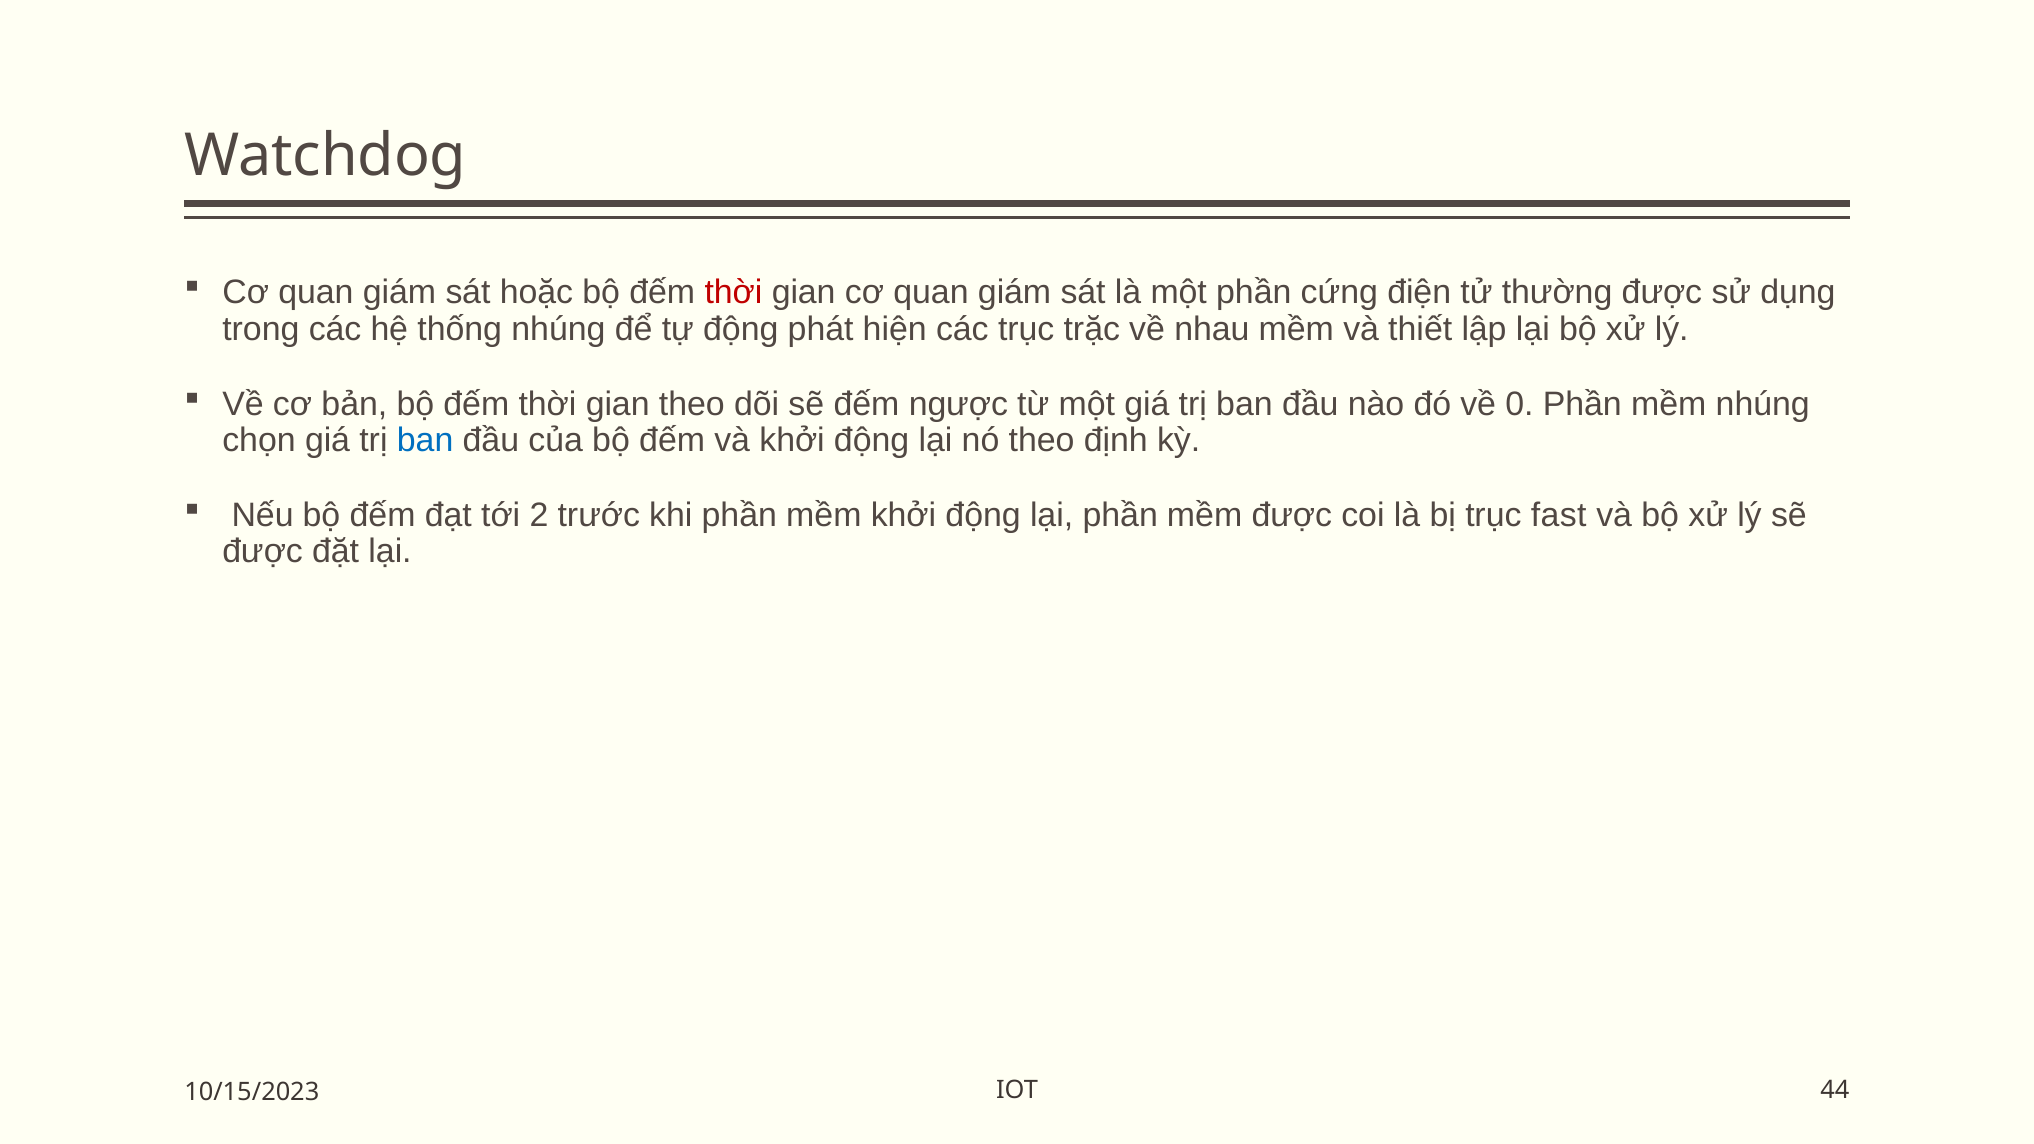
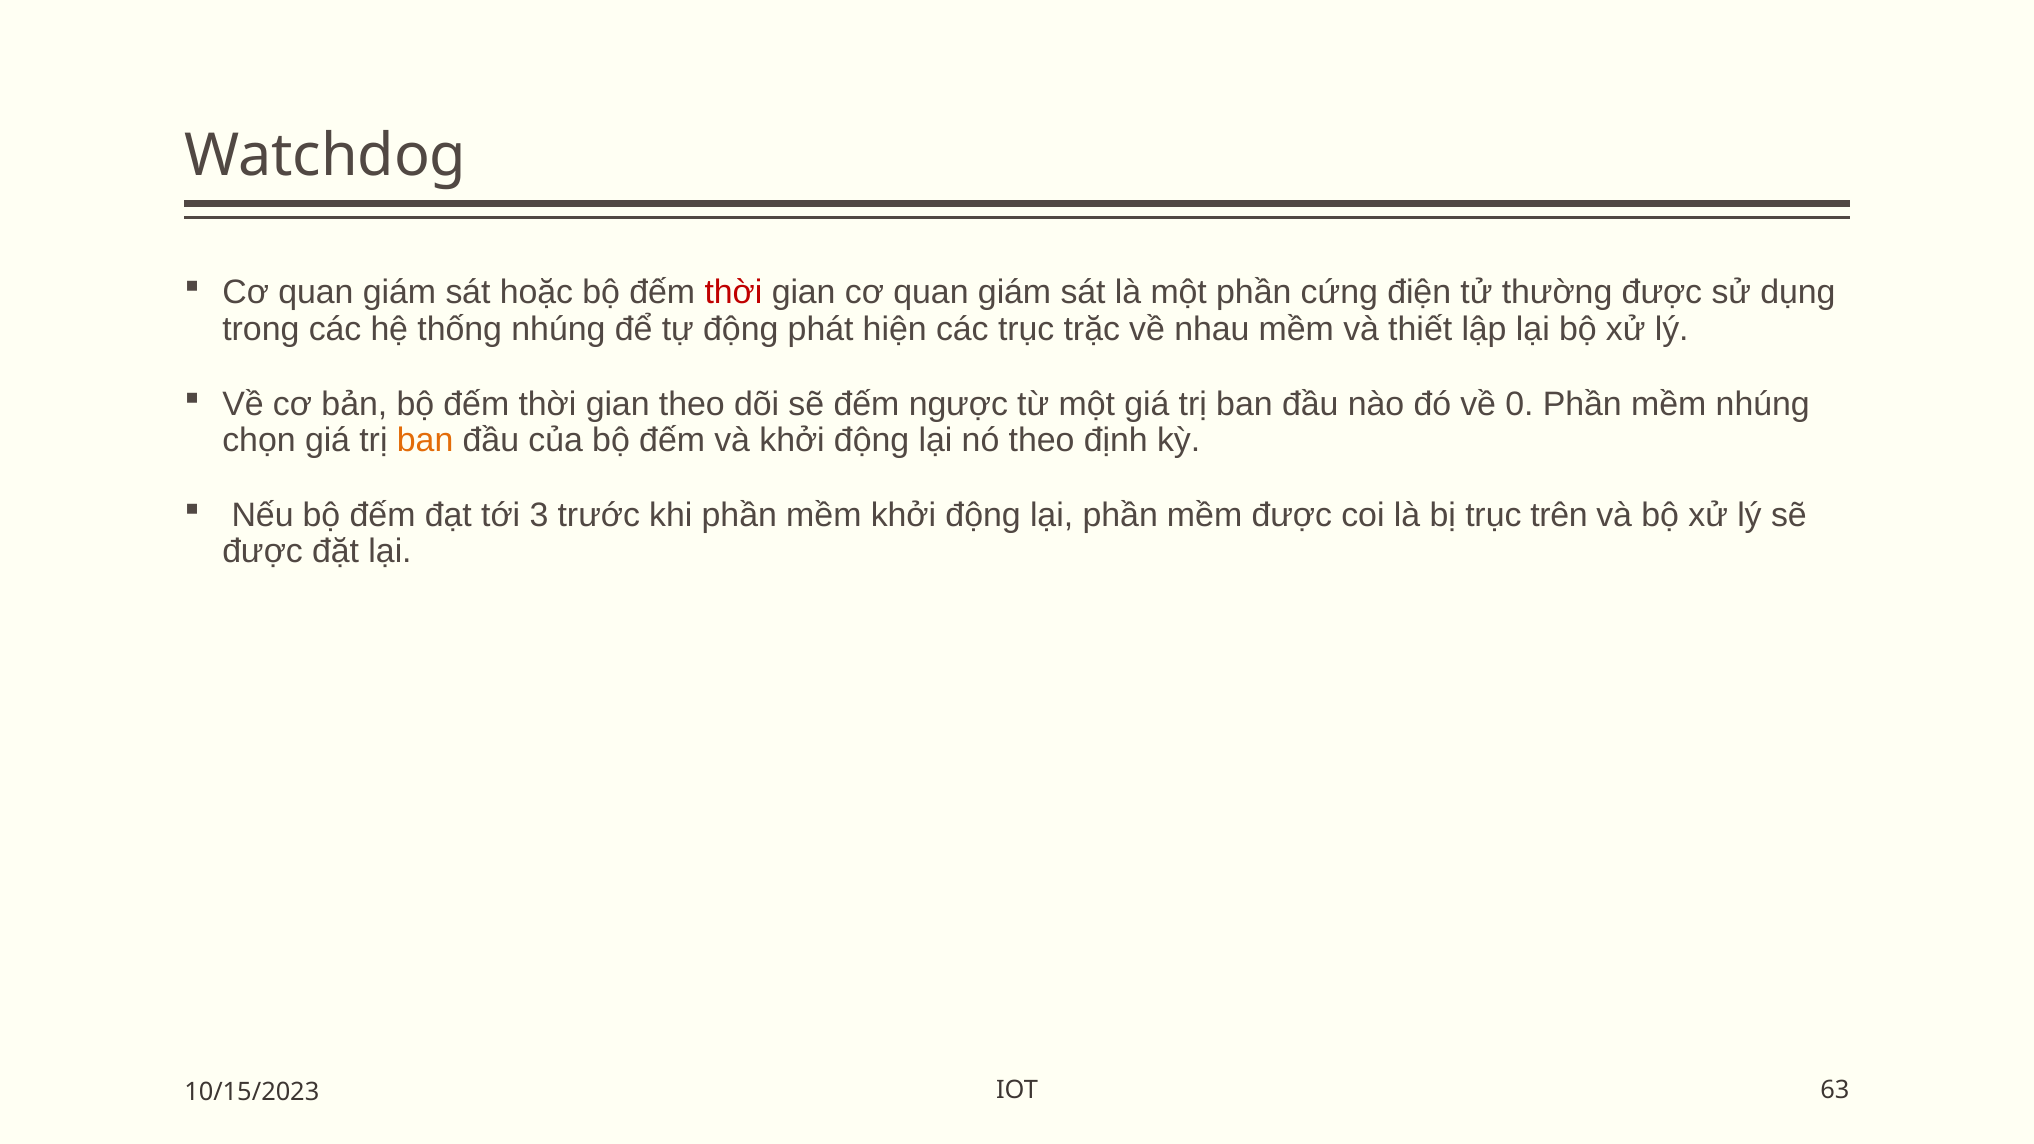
ban colour: blue -> orange (425, 441)
2: 2 -> 3 (539, 515)
fast: fast -> trên (1559, 515)
44: 44 -> 63 (1835, 1091)
